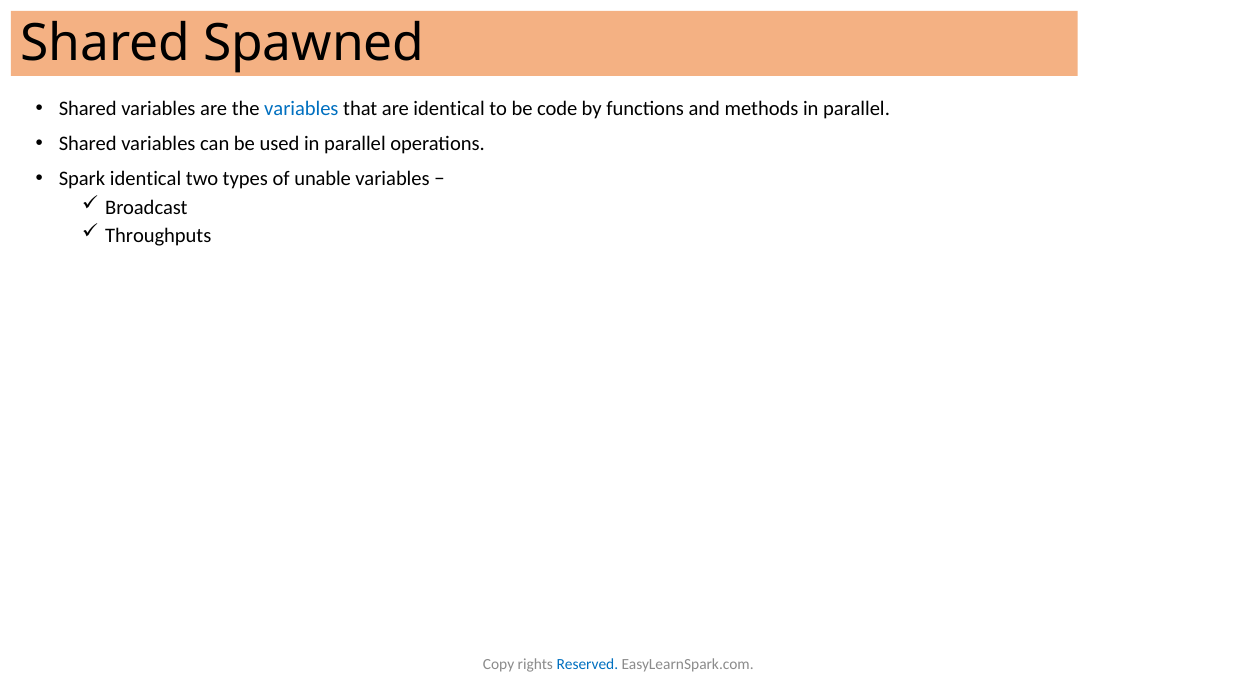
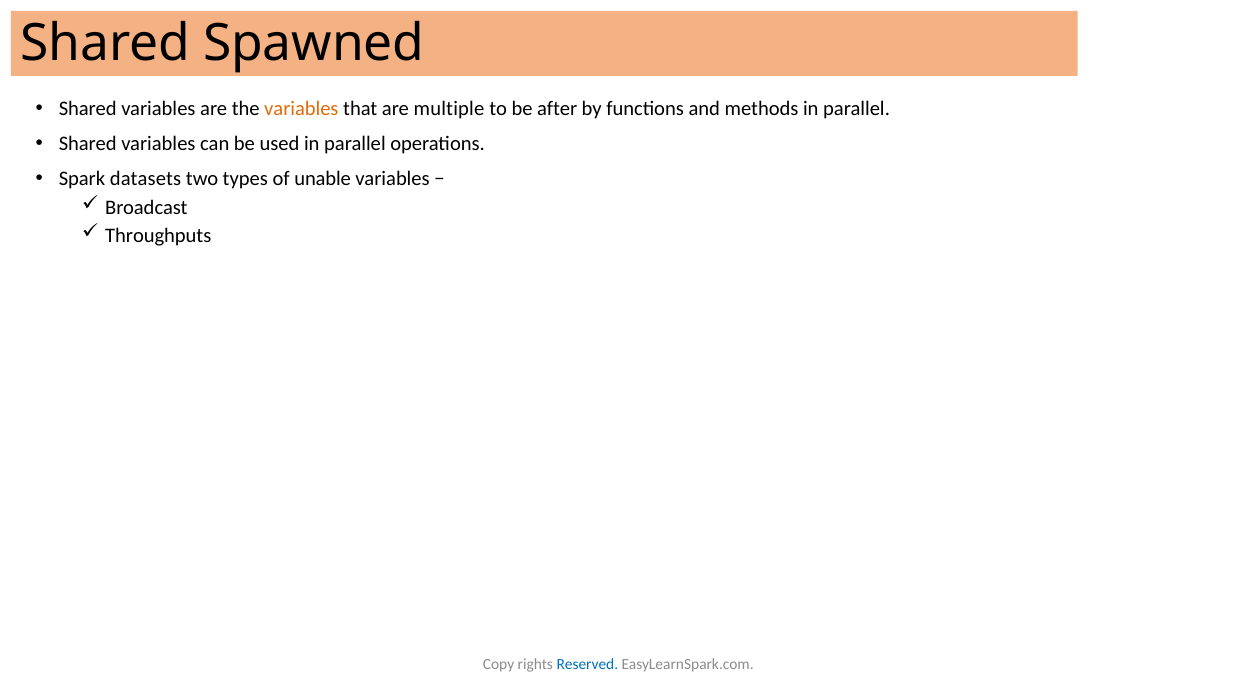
variables colour: blue -> orange (301, 108)
are identical: identical -> multiple (449, 108)
code: code -> after (557, 108)
Spark identical: identical -> datasets (145, 179)
